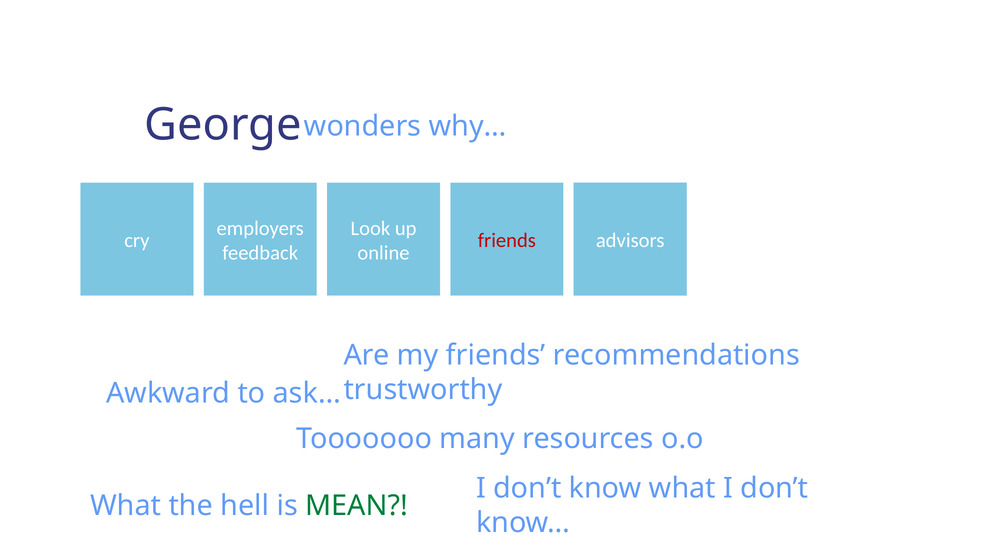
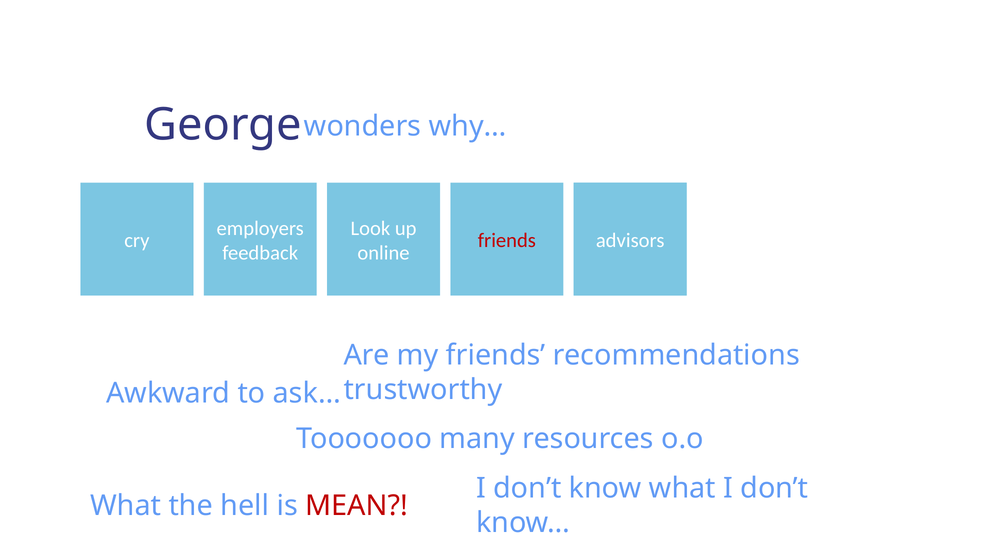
MEAN colour: green -> red (357, 506)
